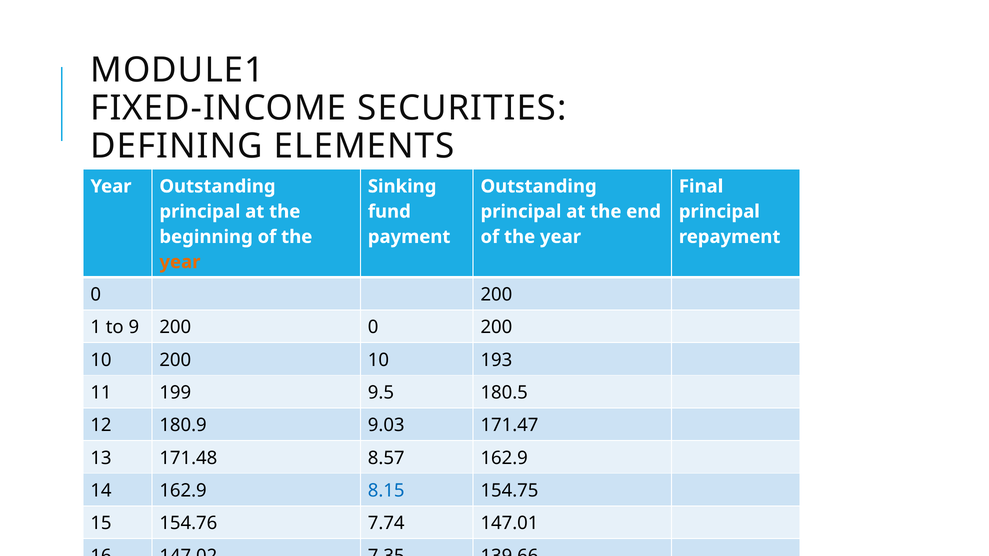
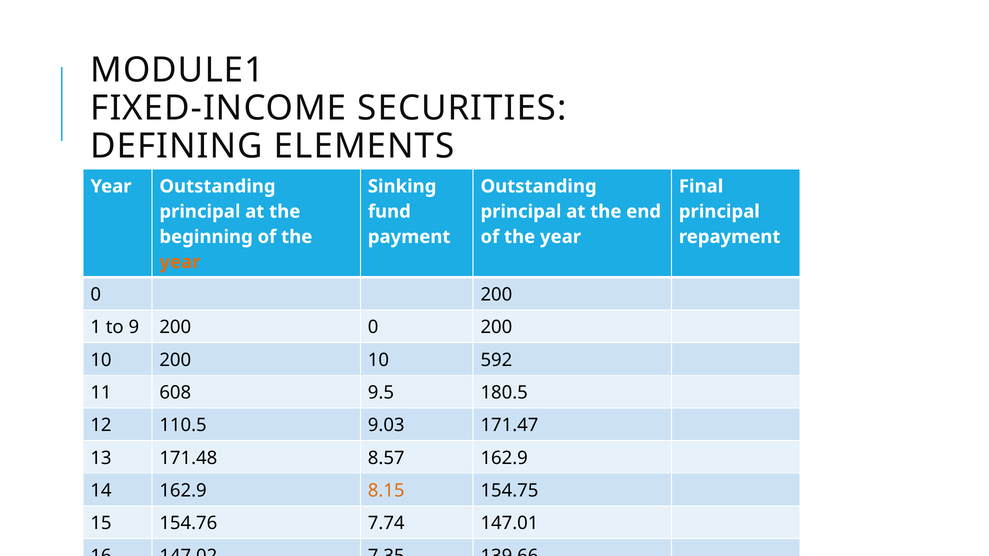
193: 193 -> 592 (496, 360)
199: 199 -> 608 (175, 393)
180.9: 180.9 -> 110.5 (183, 426)
8.15 colour: blue -> orange (386, 491)
